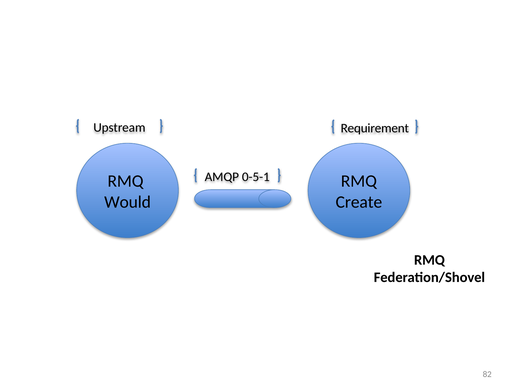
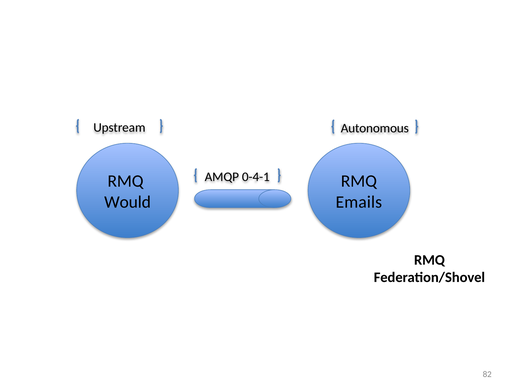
Requirement: Requirement -> Autonomous (375, 128)
0-5-1: 0-5-1 -> 0-4-1 (256, 177)
Create: Create -> Emails (359, 202)
